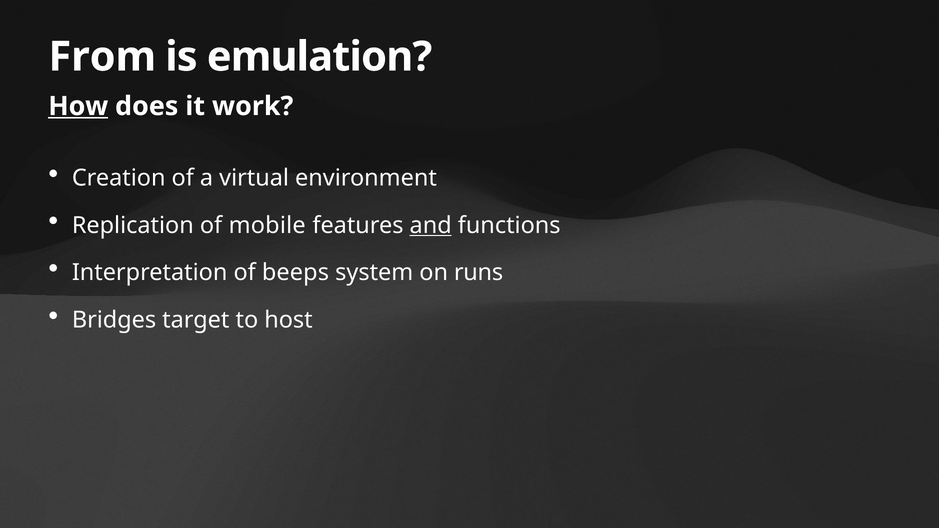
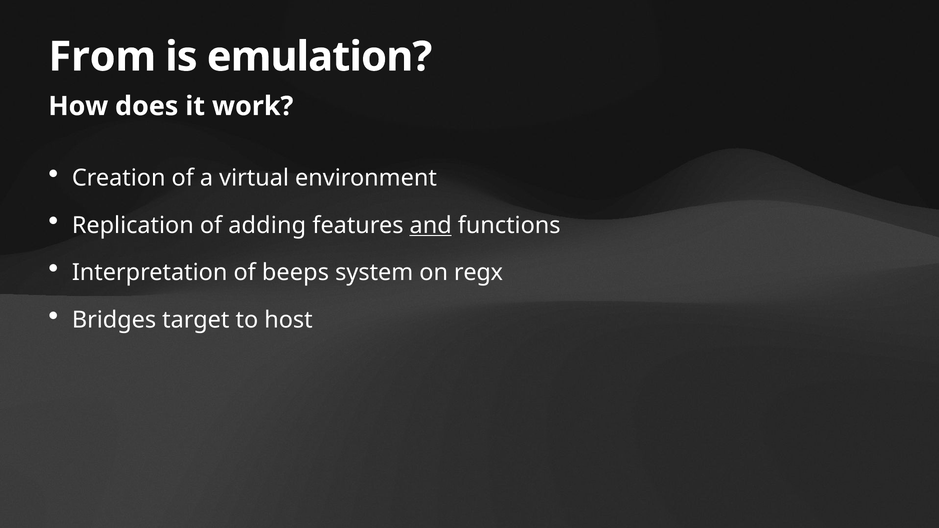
How underline: present -> none (78, 106)
mobile: mobile -> adding (267, 225)
runs: runs -> regx (478, 273)
